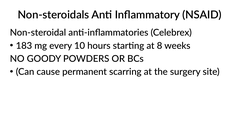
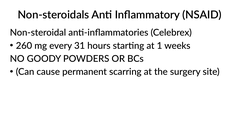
183: 183 -> 260 (24, 46)
10: 10 -> 31 (80, 46)
8: 8 -> 1 (160, 46)
